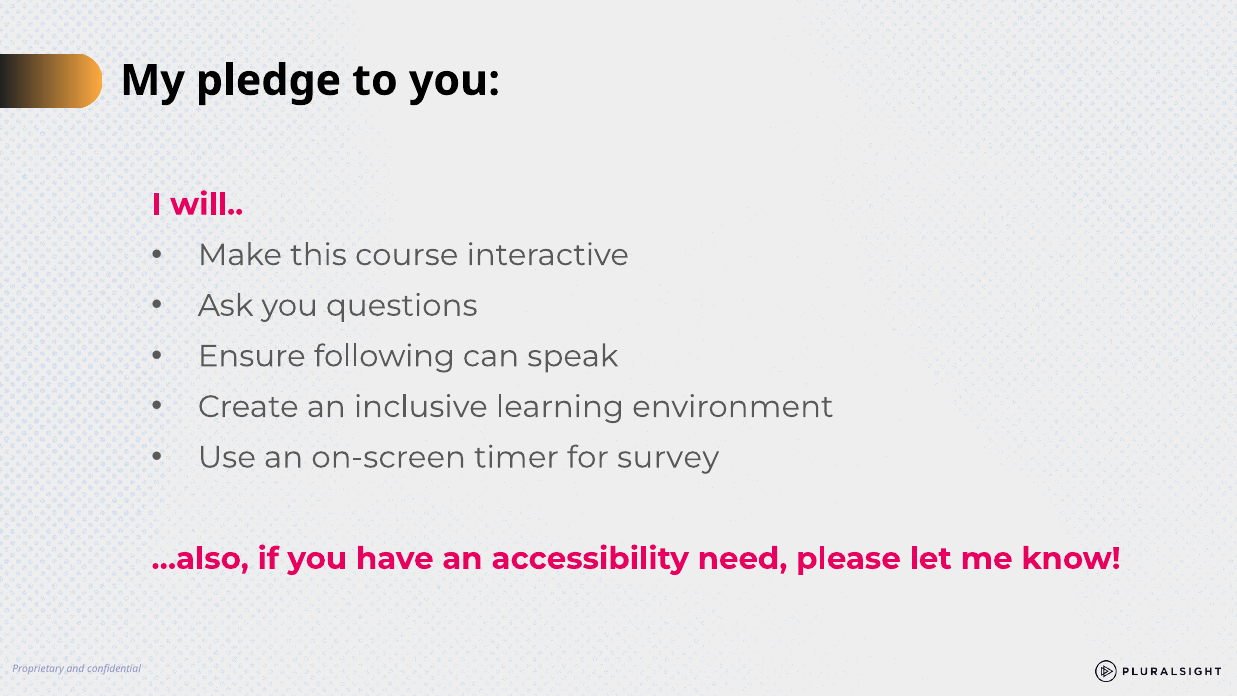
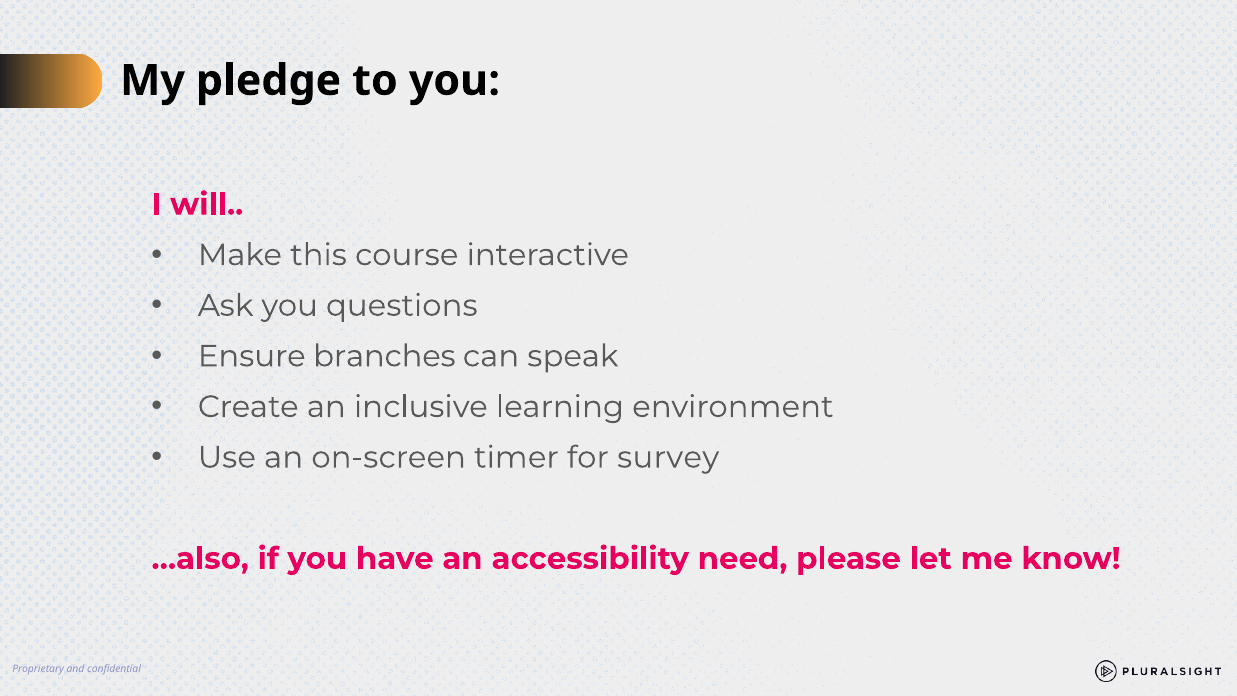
following: following -> branches (384, 356)
